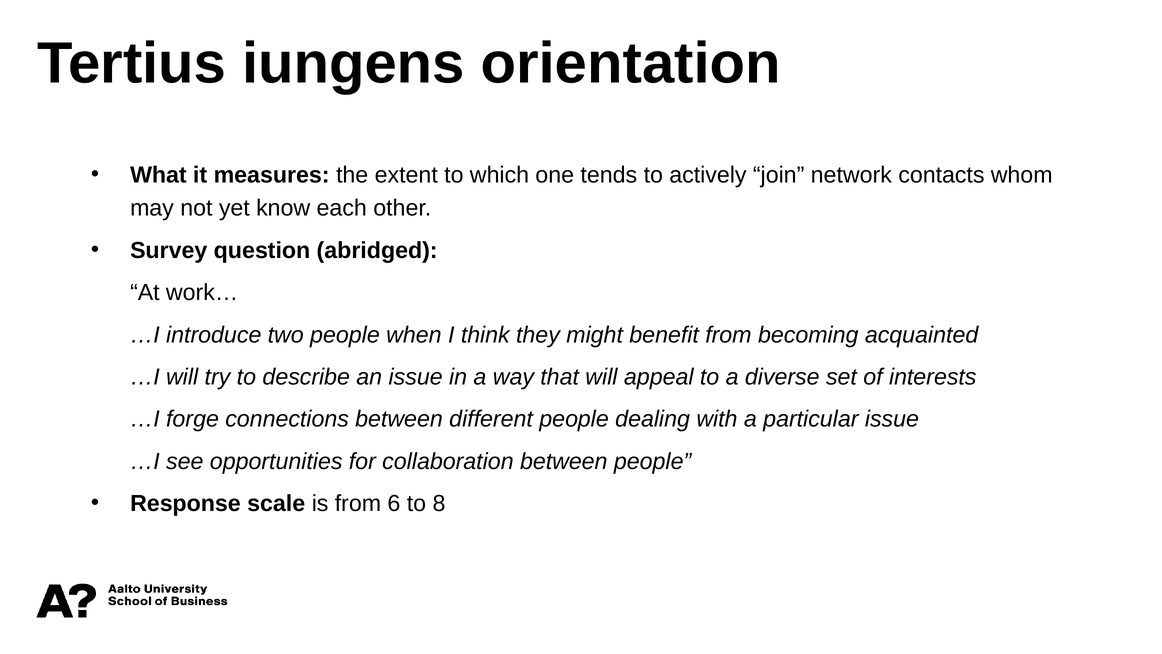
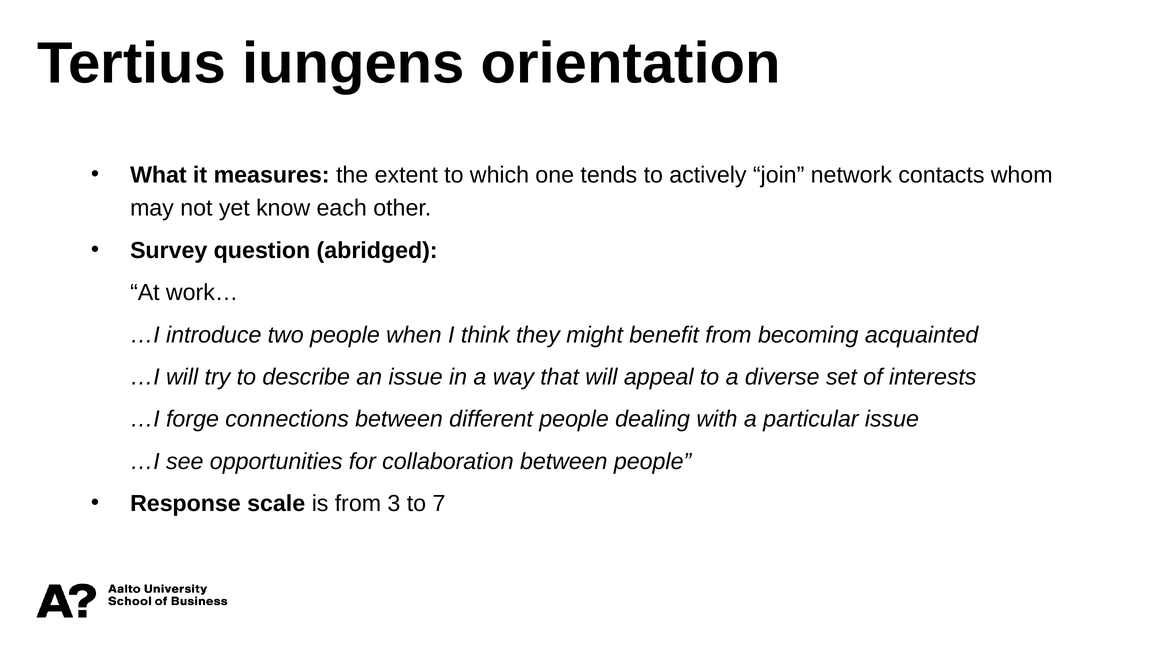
6: 6 -> 3 (394, 503)
8: 8 -> 7 (439, 503)
